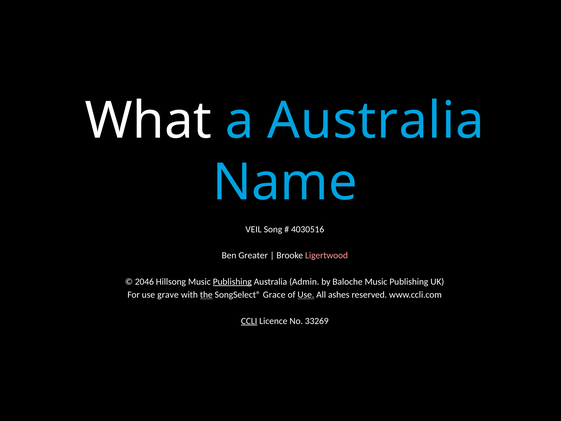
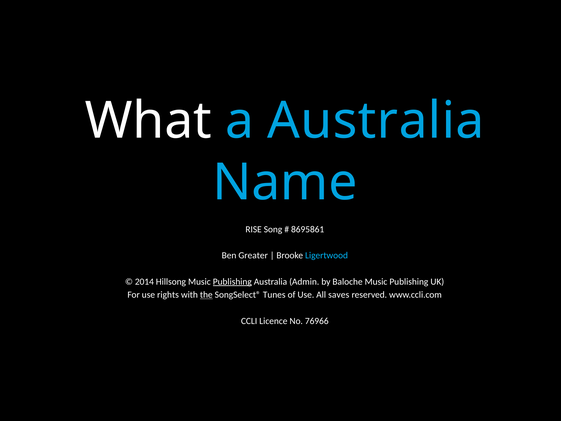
VEIL: VEIL -> RISE (254, 229)
4030516: 4030516 -> 8695861 (308, 229)
Ligertwood colour: pink -> light blue (327, 255)
2046: 2046 -> 2014 (144, 282)
grave: grave -> rights (168, 295)
Grace: Grace -> Tunes (274, 295)
Use underline: present -> none (306, 295)
ashes: ashes -> saves (339, 295)
CCLI underline: present -> none (249, 321)
33269: 33269 -> 76966 (317, 321)
